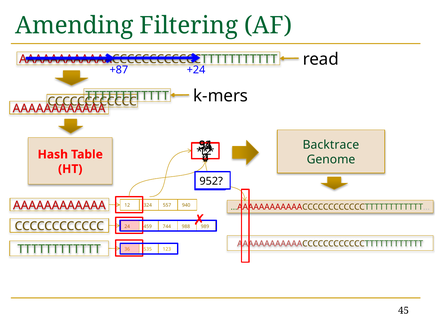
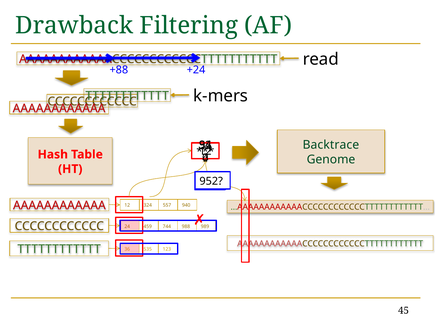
Amending: Amending -> Drawback (74, 26)
+87: +87 -> +88 (119, 70)
